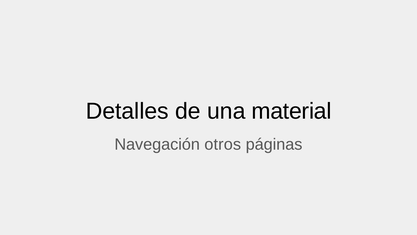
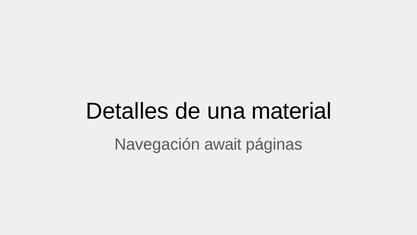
otros: otros -> await (223, 144)
